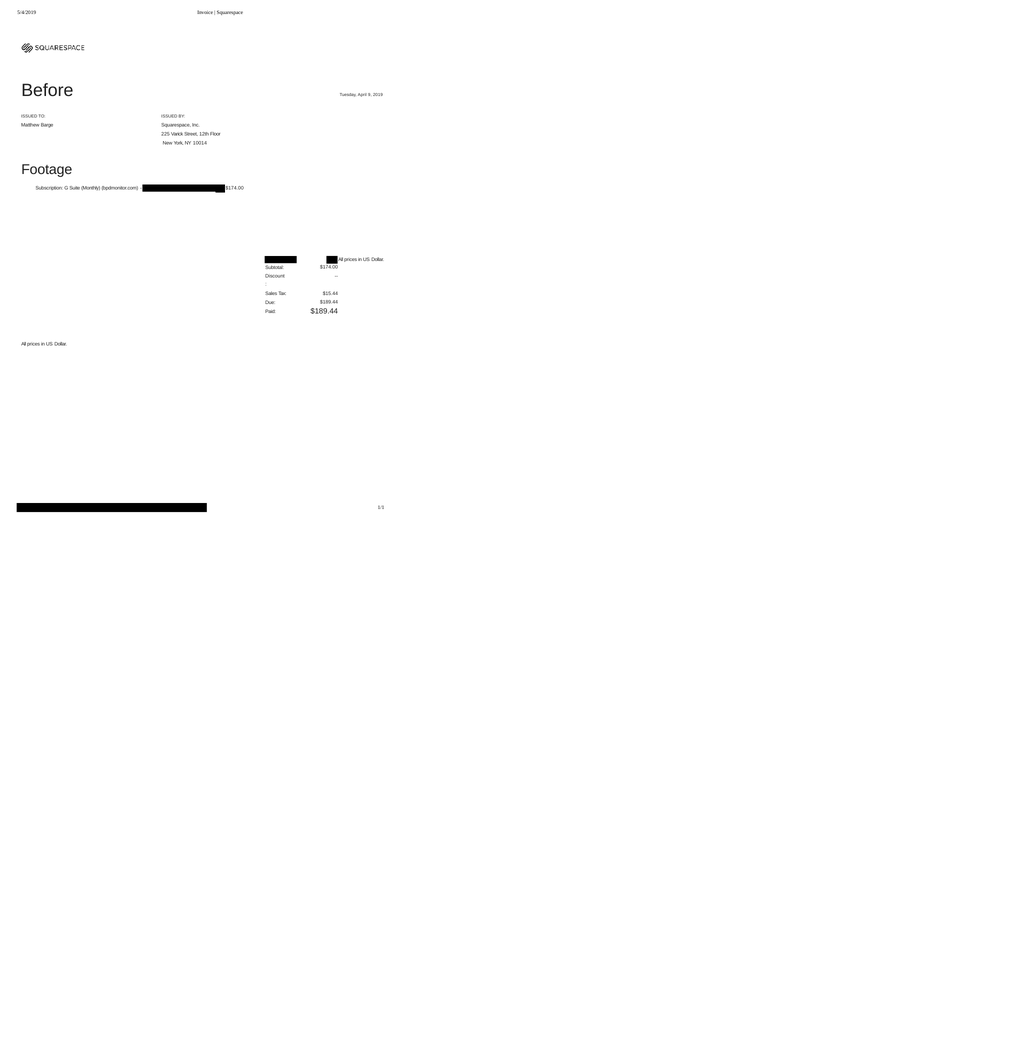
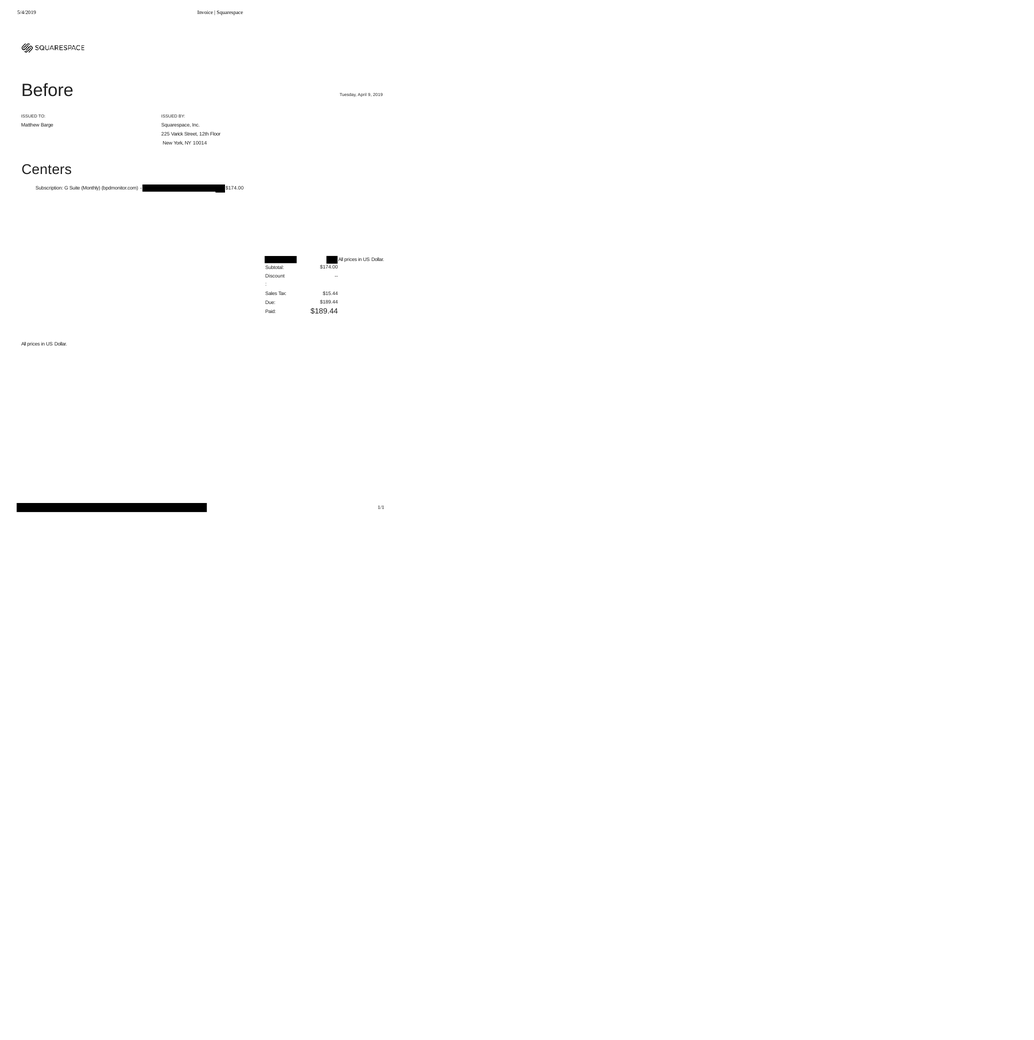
Footage: Footage -> Centers (47, 170)
